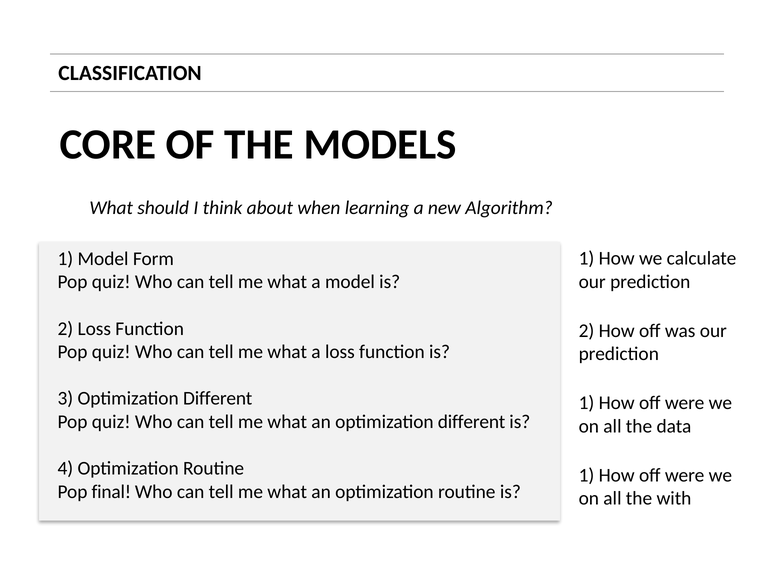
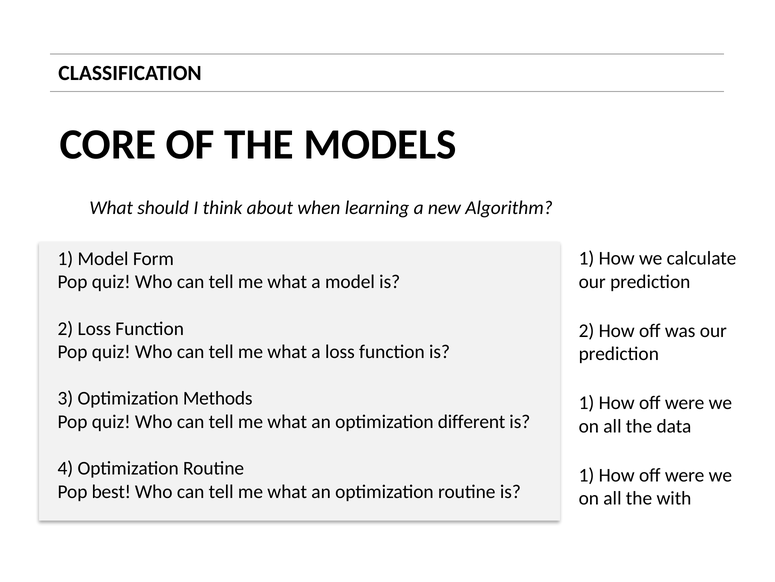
3 Optimization Different: Different -> Methods (218, 398)
final: final -> best (111, 491)
